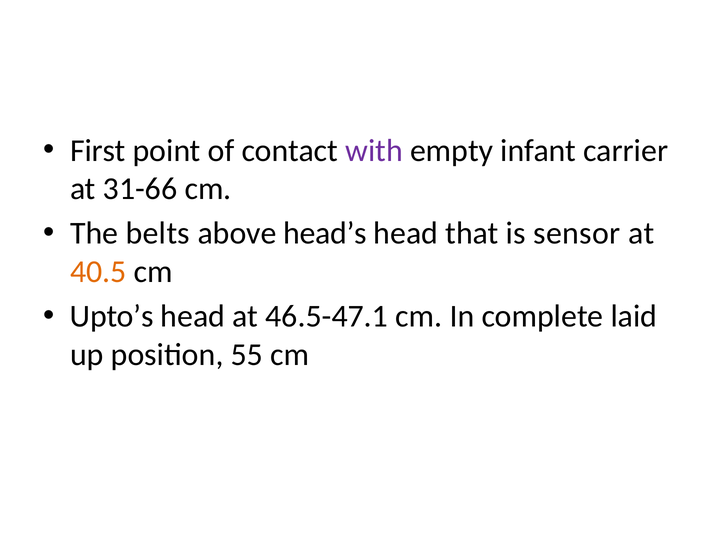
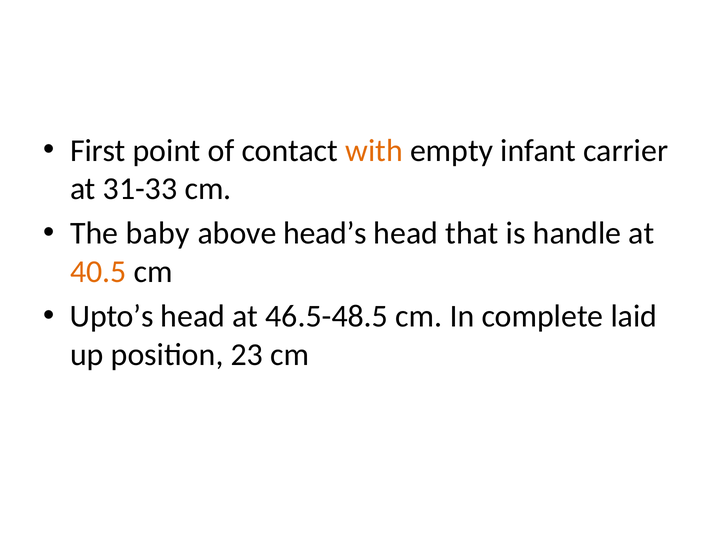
with colour: purple -> orange (374, 151)
31-66: 31-66 -> 31-33 (140, 189)
belts: belts -> baby (158, 234)
sensor: sensor -> handle (577, 234)
46.5-47.1: 46.5-47.1 -> 46.5-48.5 (327, 317)
55: 55 -> 23 (247, 355)
